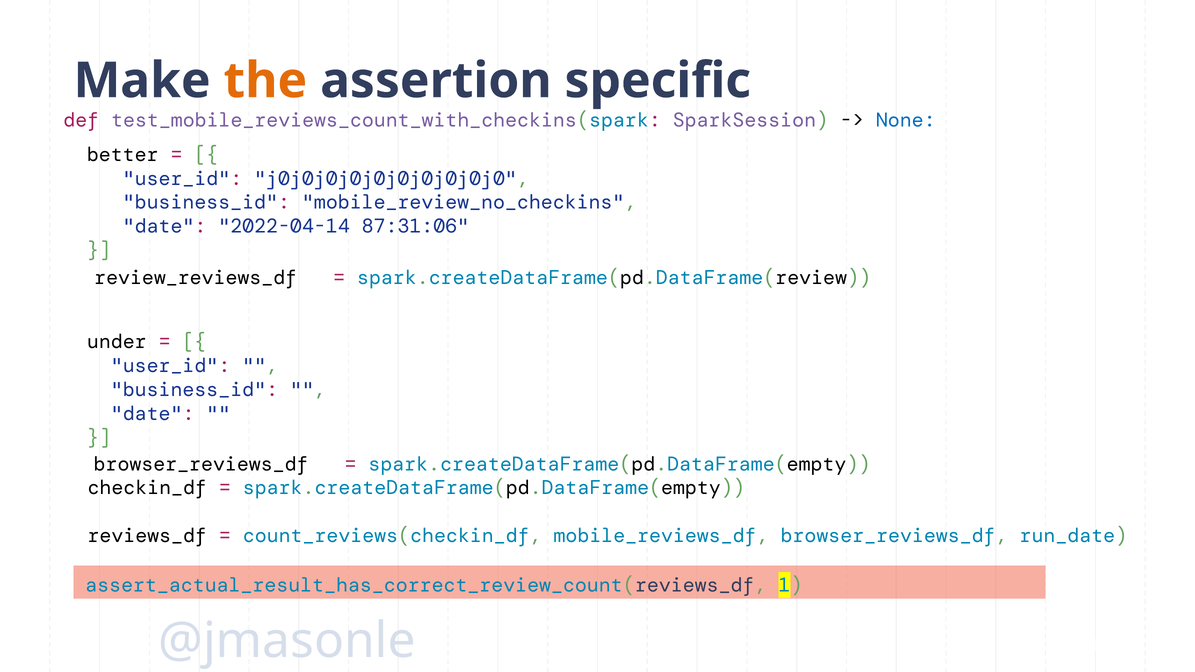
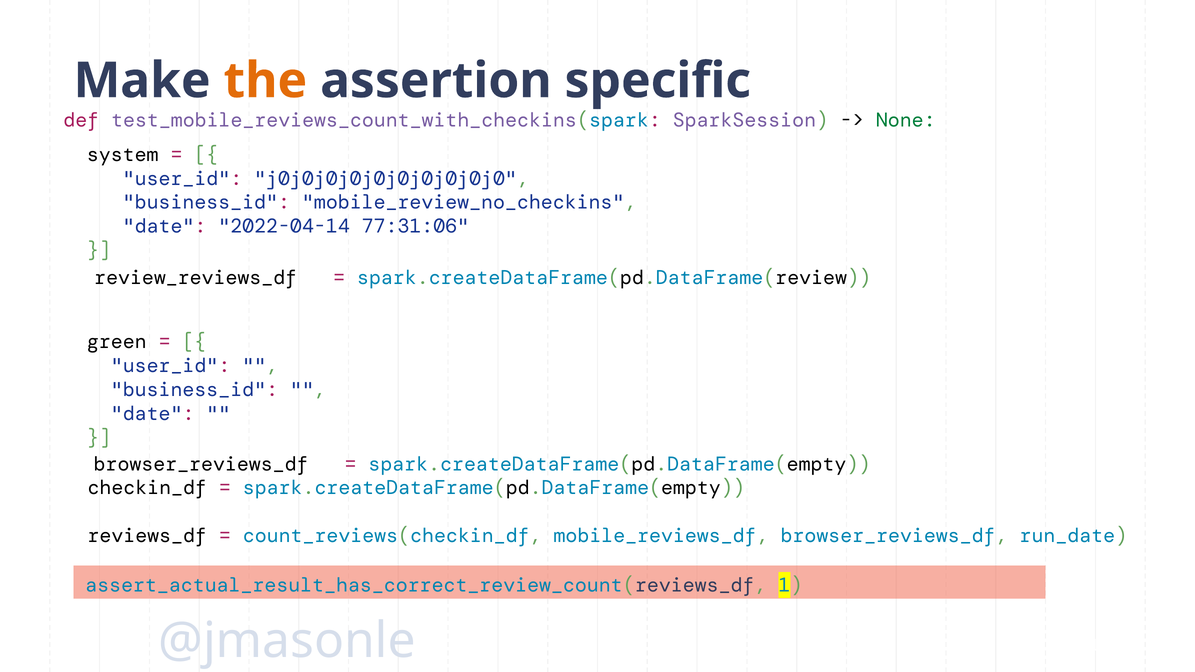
None colour: blue -> green (906, 120)
better: better -> system (123, 155)
87:31:06: 87:31:06 -> 77:31:06 (415, 226)
under: under -> green (117, 342)
